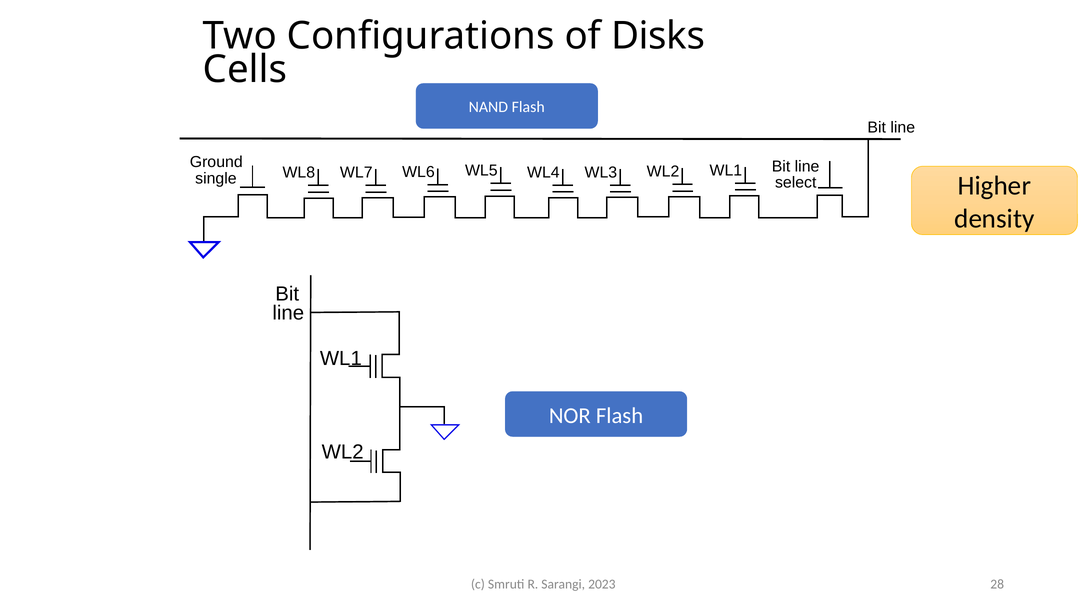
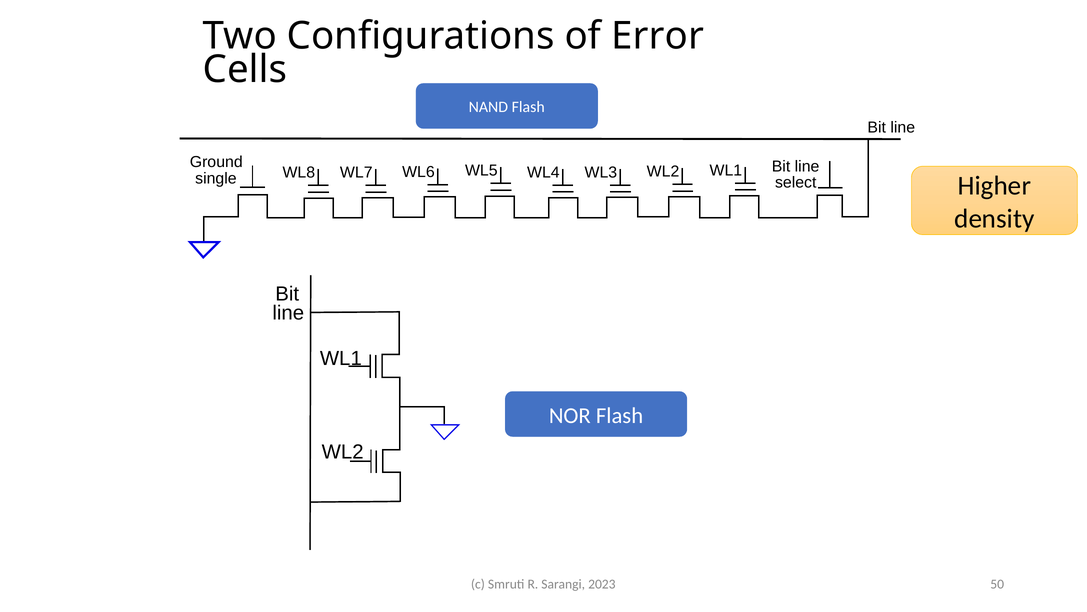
Disks: Disks -> Error (658, 36)
28: 28 -> 50 (997, 584)
